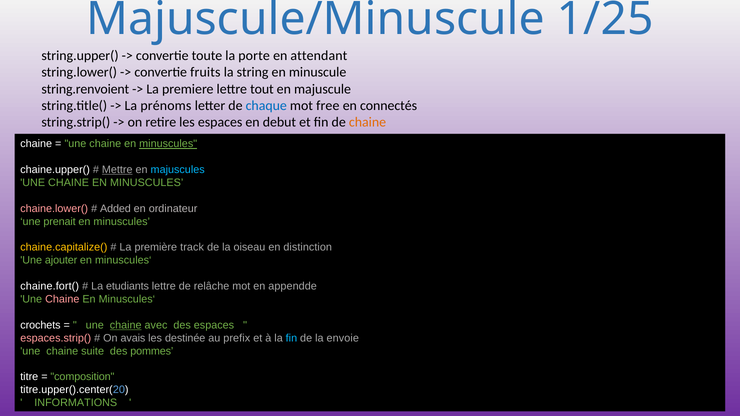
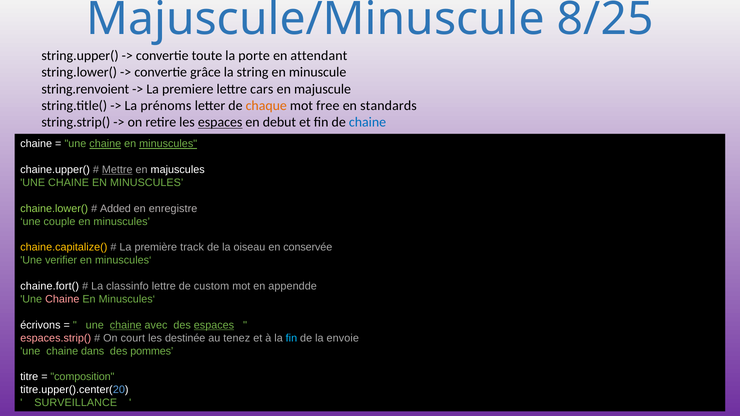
1/25: 1/25 -> 8/25 (605, 19)
fruits: fruits -> grâce (205, 72)
tout: tout -> cars (262, 89)
chaque colour: blue -> orange (266, 106)
connectés: connectés -> standards (388, 106)
espaces underline: none -> present (220, 122)
chaine colour: orange -> blue (368, 122)
chaine underline: none -> present (105, 144)
majuscules colour: light blue -> white (178, 170)
chaine.lower( colour: pink -> light green (54, 209)
ordinateur: ordinateur -> enregistre (173, 209)
prenait: prenait -> couple (60, 222)
distinction: distinction -> conservée (308, 248)
ajouter: ajouter -> verifier (61, 260)
etudiants: etudiants -> classinfo (127, 286)
relâche: relâche -> custom (211, 286)
crochets: crochets -> écrivons (40, 325)
espaces underline: none -> present (214, 325)
avais: avais -> court (133, 338)
prefix: prefix -> tenez (237, 338)
suite: suite -> dans (93, 351)
INFORMATIONS: INFORMATIONS -> SURVEILLANCE (76, 403)
